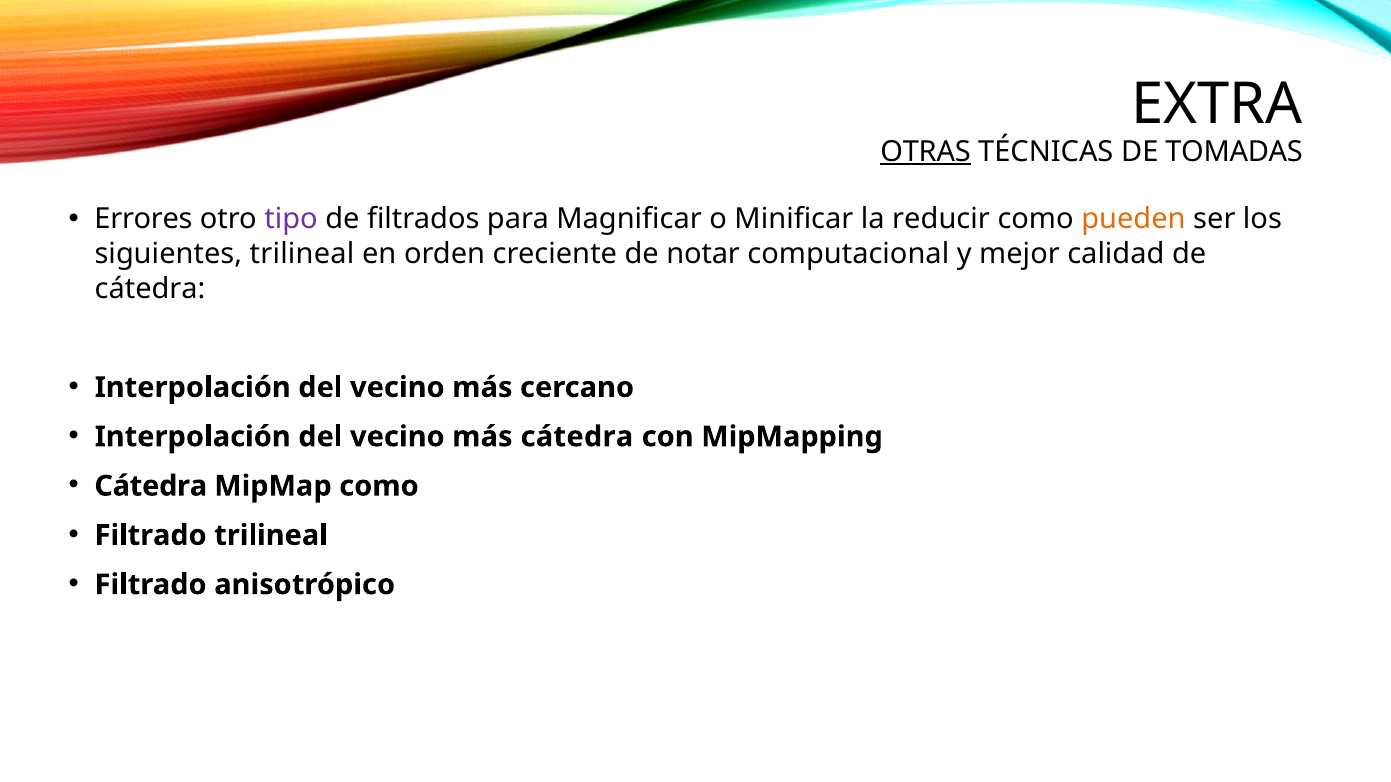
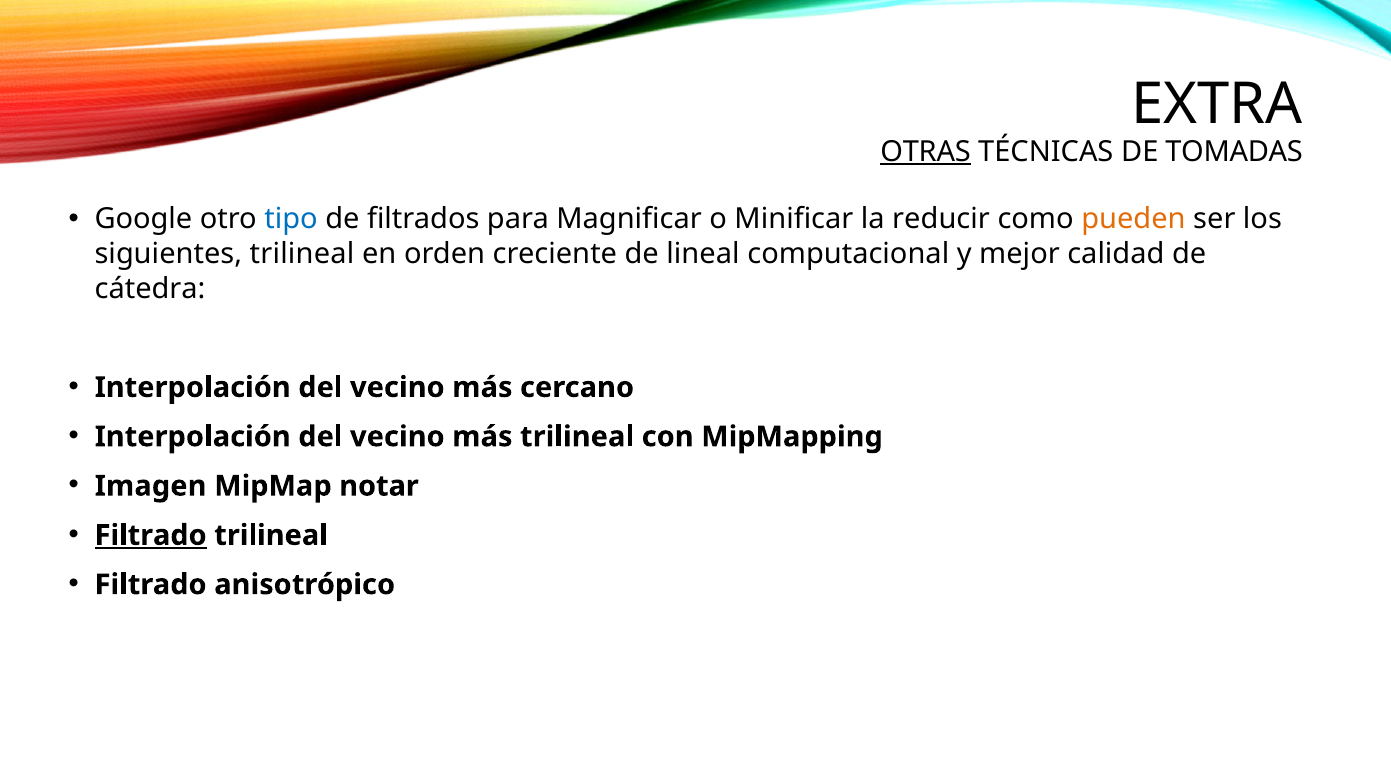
Errores: Errores -> Google (143, 219)
tipo colour: purple -> blue (291, 219)
notar: notar -> lineal (703, 254)
más cátedra: cátedra -> trilineal (577, 437)
Cátedra: Cátedra -> Imagen (151, 486)
MipMap como: como -> notar (379, 486)
Filtrado underline: none -> present (151, 536)
